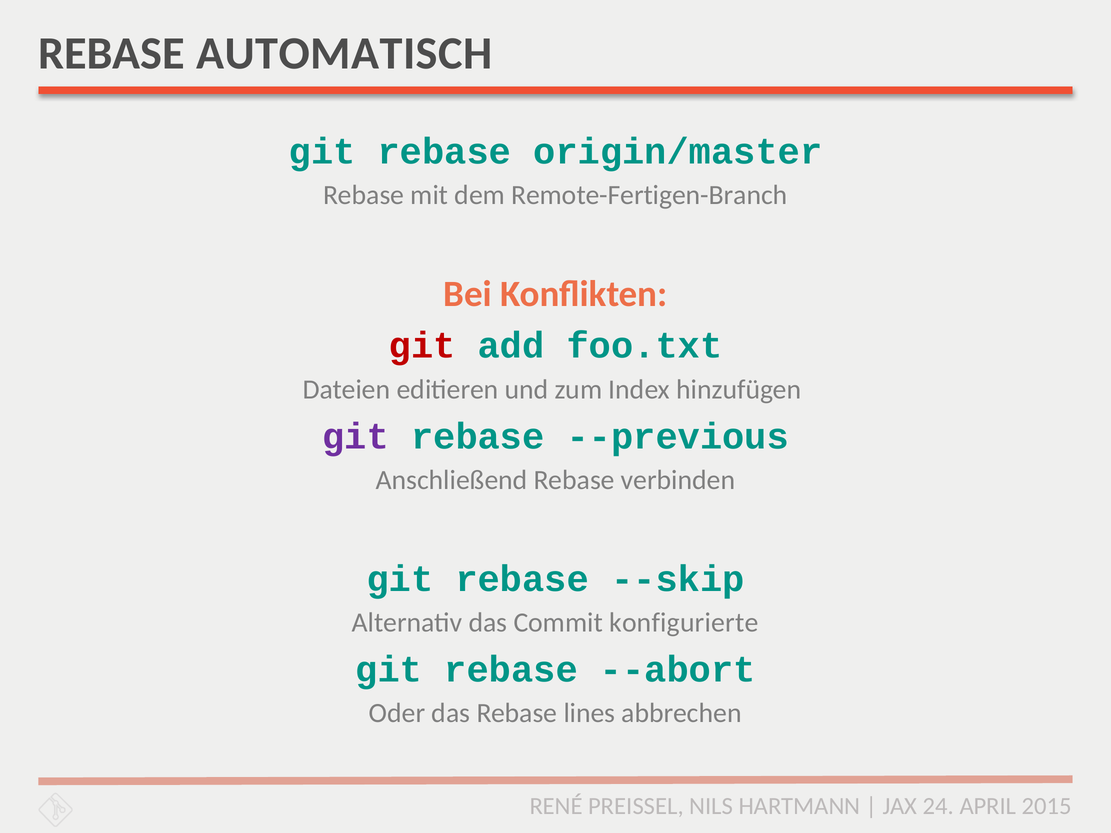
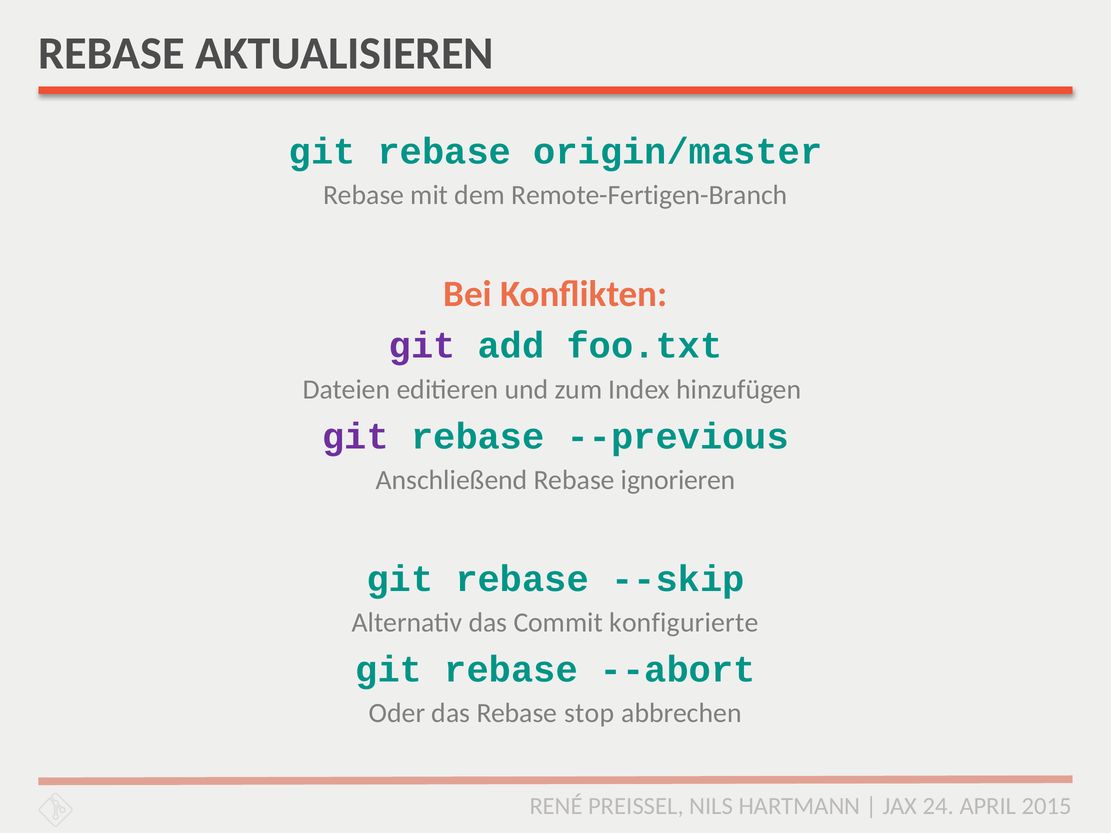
AUTOMATISCH: AUTOMATISCH -> AKTUALISIEREN (345, 54)
git colour: red -> purple (422, 346)
verbinden: verbinden -> ignorieren (678, 480)
lines: lines -> stop (589, 714)
